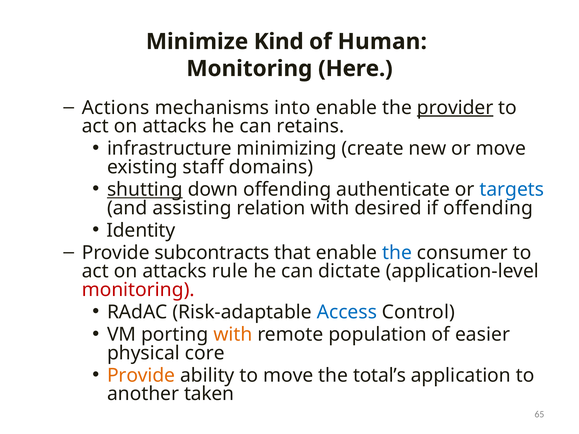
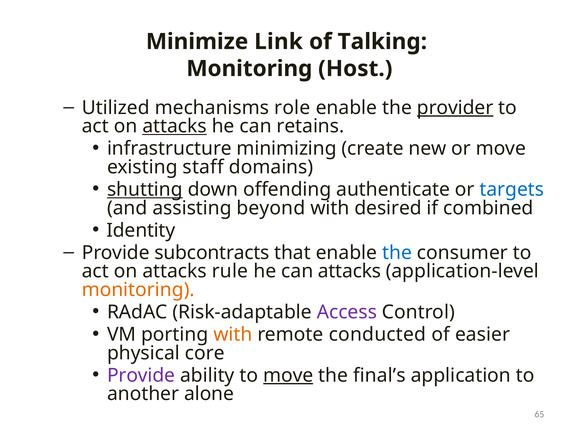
Kind: Kind -> Link (278, 42)
Human: Human -> Talking (382, 42)
Here: Here -> Host (355, 69)
Actions: Actions -> Utilized (116, 108)
into: into -> role (292, 108)
attacks underline: none -> present (175, 126)
relation: relation -> beyond (271, 208)
if offending: offending -> combined (488, 208)
can dictate: dictate -> attacks (350, 271)
monitoring colour: red -> orange (138, 290)
Access colour: blue -> purple (347, 312)
population: population -> conducted (377, 335)
Provide colour: orange -> purple (141, 376)
move underline: none -> present (288, 376)
total’s: total’s -> final’s (379, 376)
taken: taken -> alone (209, 394)
